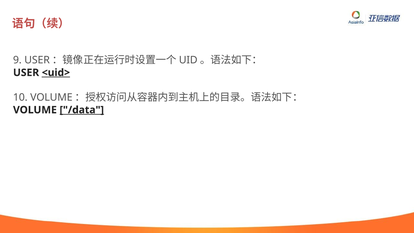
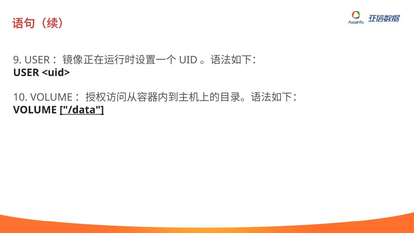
<uid> underline: present -> none (56, 73)
